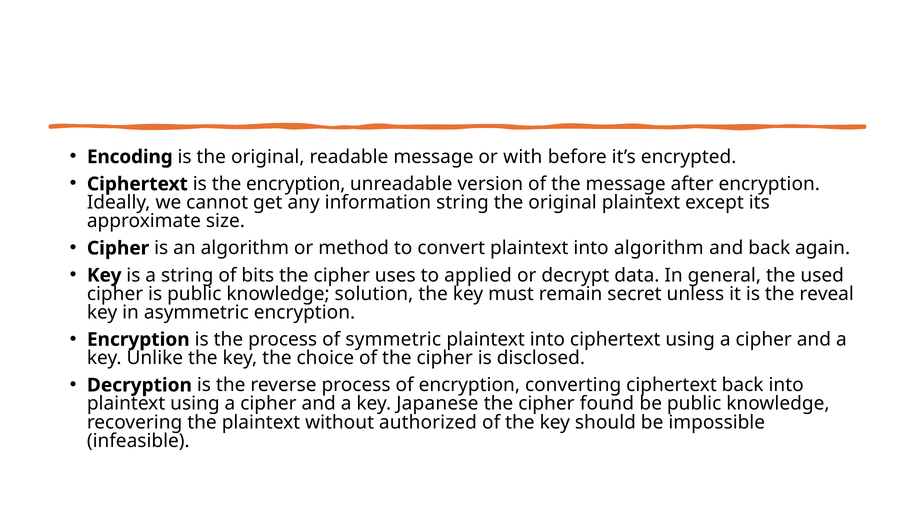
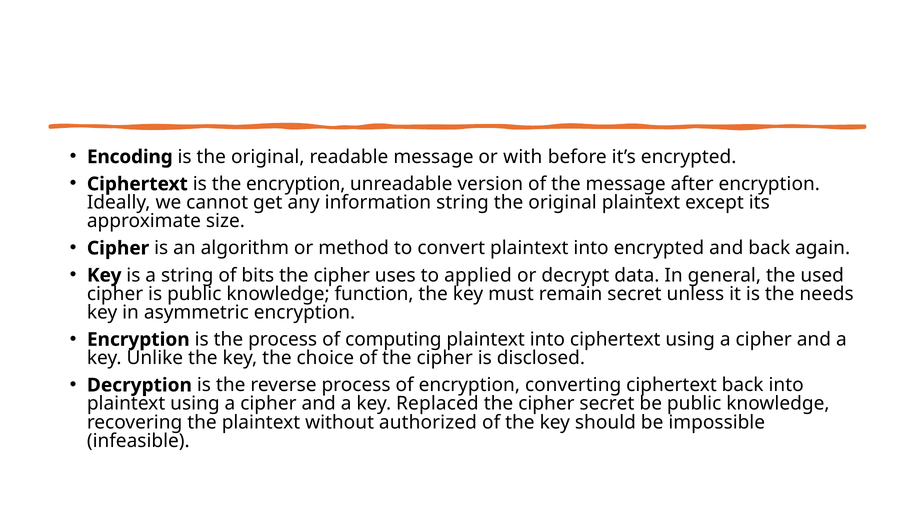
into algorithm: algorithm -> encrypted (659, 248)
solution: solution -> function (374, 294)
reveal: reveal -> needs (827, 294)
symmetric: symmetric -> computing (393, 339)
Japanese: Japanese -> Replaced (437, 403)
cipher found: found -> secret (607, 403)
